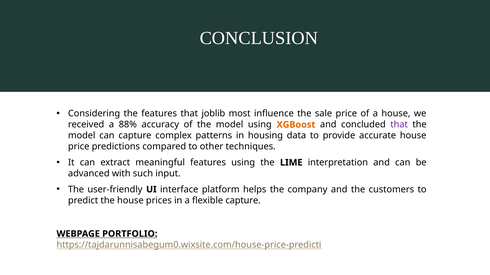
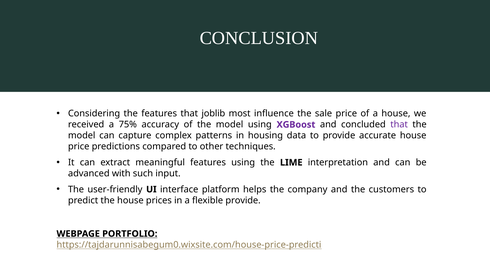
88%: 88% -> 75% (128, 125)
XGBoost colour: orange -> purple (296, 125)
flexible capture: capture -> provide (243, 201)
